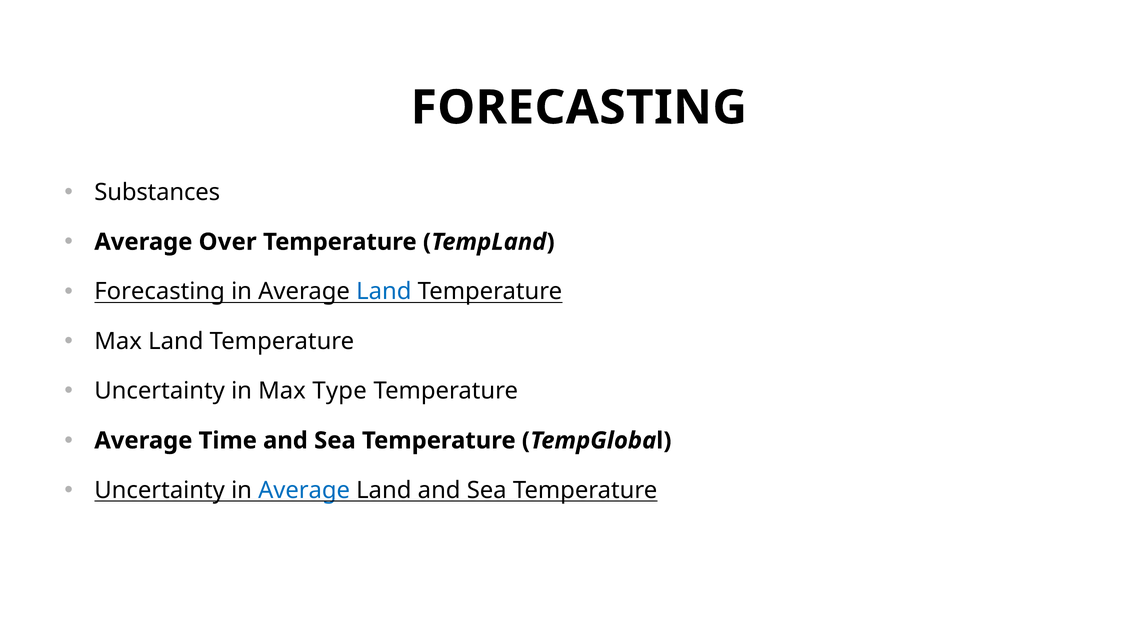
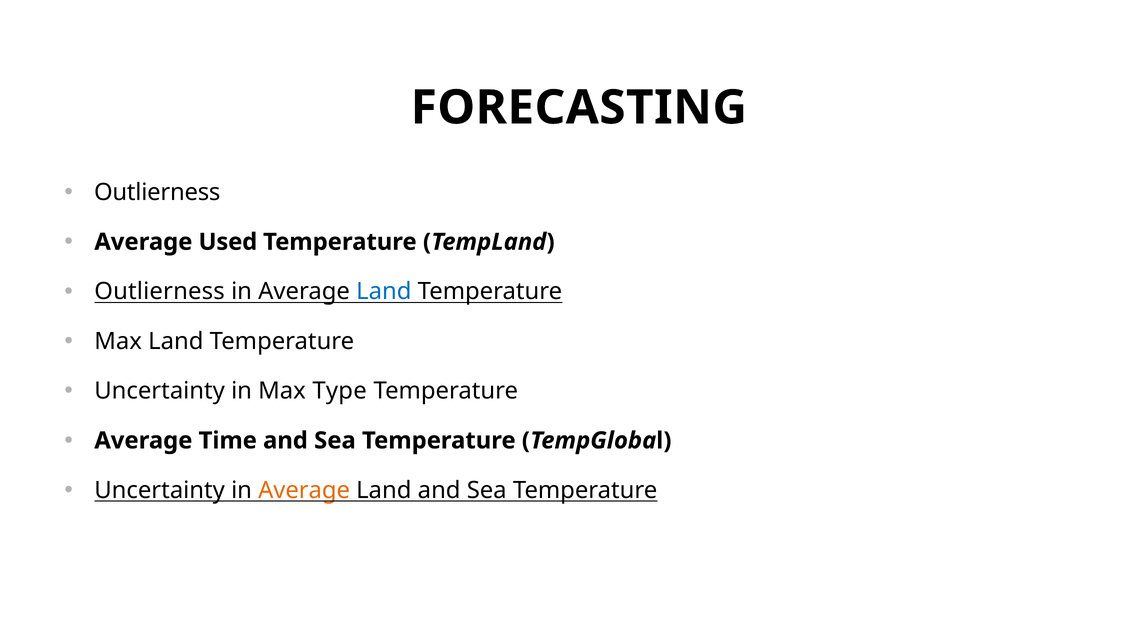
Substances: Substances -> Outlierness (157, 192)
Over: Over -> Used (228, 242)
Forecasting: Forecasting -> Outlierness (160, 292)
Average colour: blue -> orange (304, 491)
